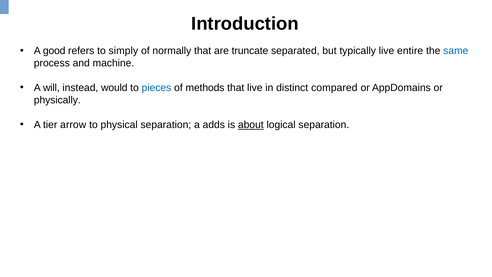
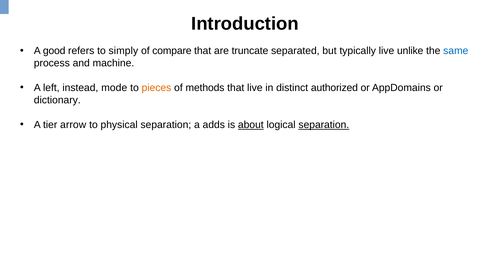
normally: normally -> compare (172, 51)
entire: entire -> unlike (410, 51)
will: will -> left (51, 88)
would: would -> mode (114, 88)
pieces colour: blue -> orange (156, 88)
compared: compared -> authorized (334, 88)
physically: physically -> dictionary (57, 100)
separation underline: none -> present (324, 125)
